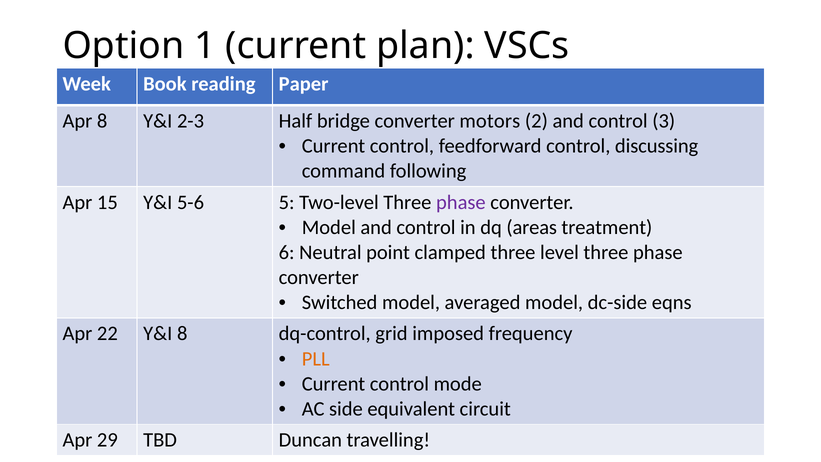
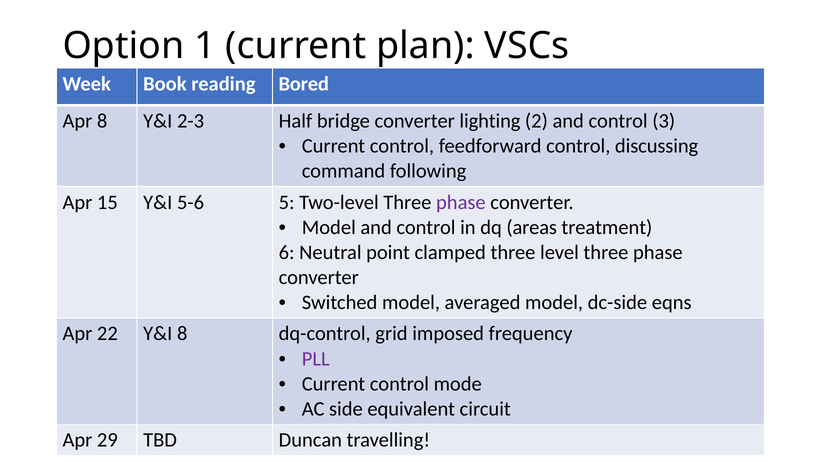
Paper: Paper -> Bored (304, 84)
motors: motors -> lighting (490, 121)
PLL colour: orange -> purple (316, 359)
